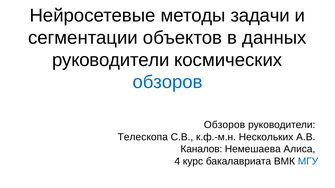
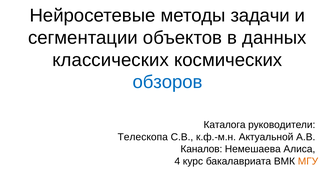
руководители: руководители -> классических (111, 60)
Обзоров: Обзоров -> Каталога (225, 125)
Нескольких: Нескольких -> Актуальной (266, 137)
МГУ colour: blue -> orange (308, 162)
